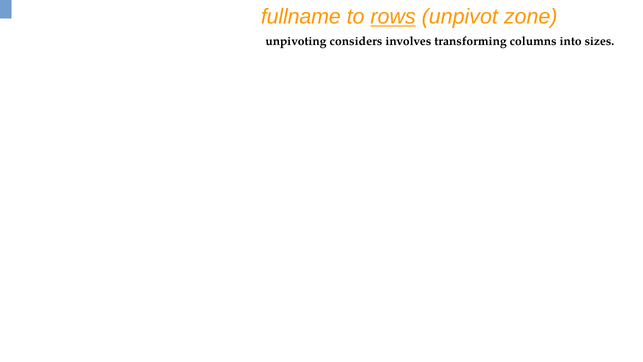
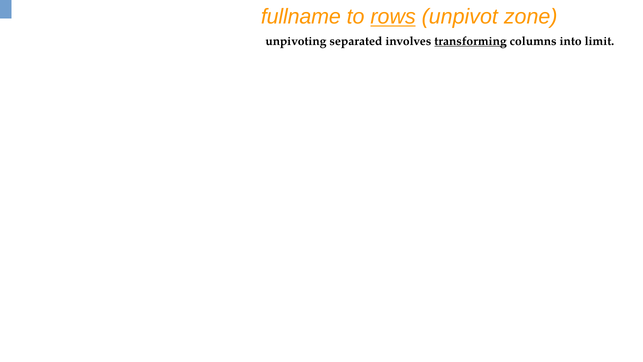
considers: considers -> separated (356, 41)
transforming underline: none -> present (471, 41)
sizes: sizes -> limit (599, 41)
